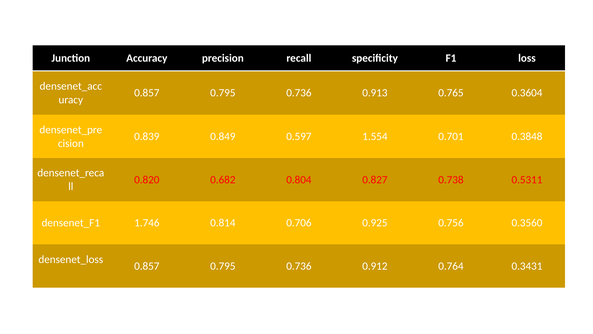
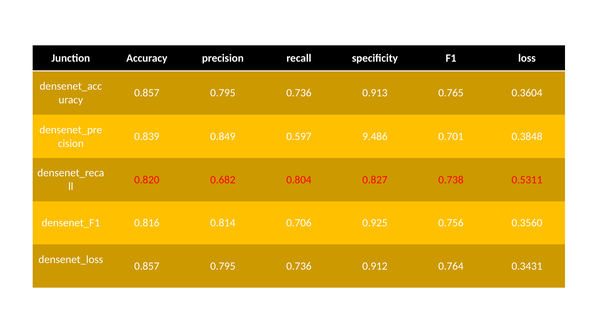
1.554: 1.554 -> 9.486 (375, 136)
1.746: 1.746 -> 0.816 (147, 223)
